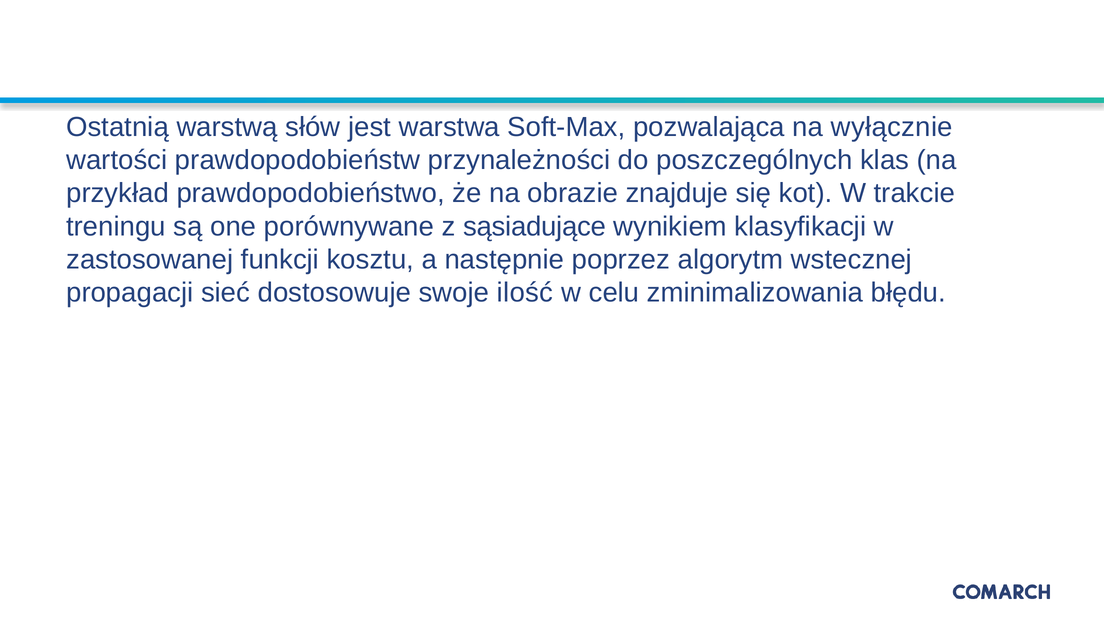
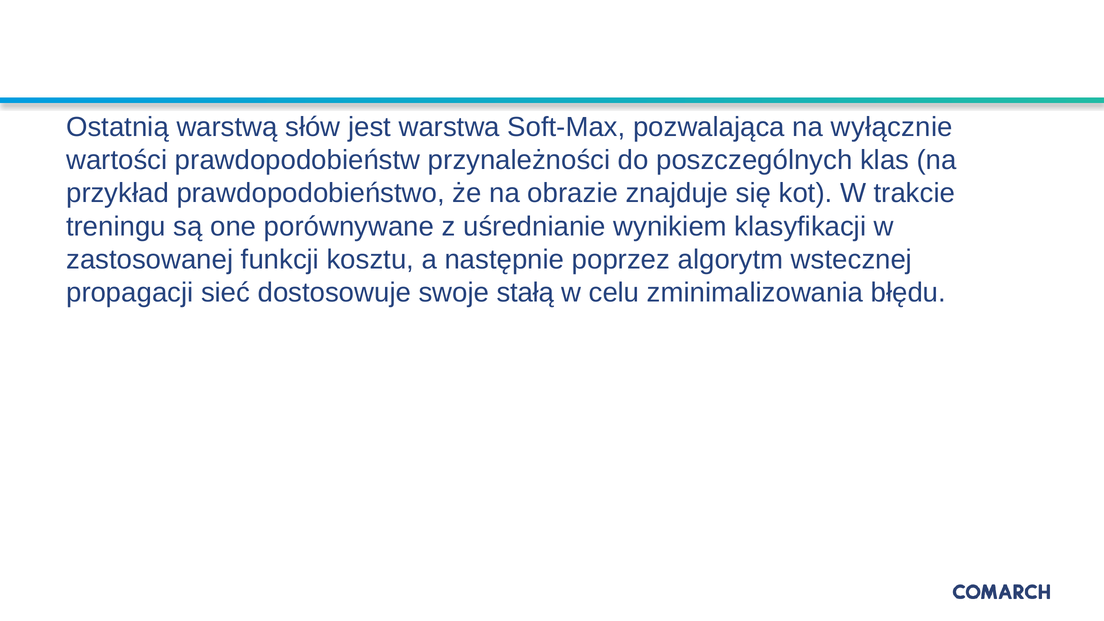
sąsiadujące: sąsiadujące -> uśrednianie (535, 226)
ilość: ilość -> stałą (525, 293)
